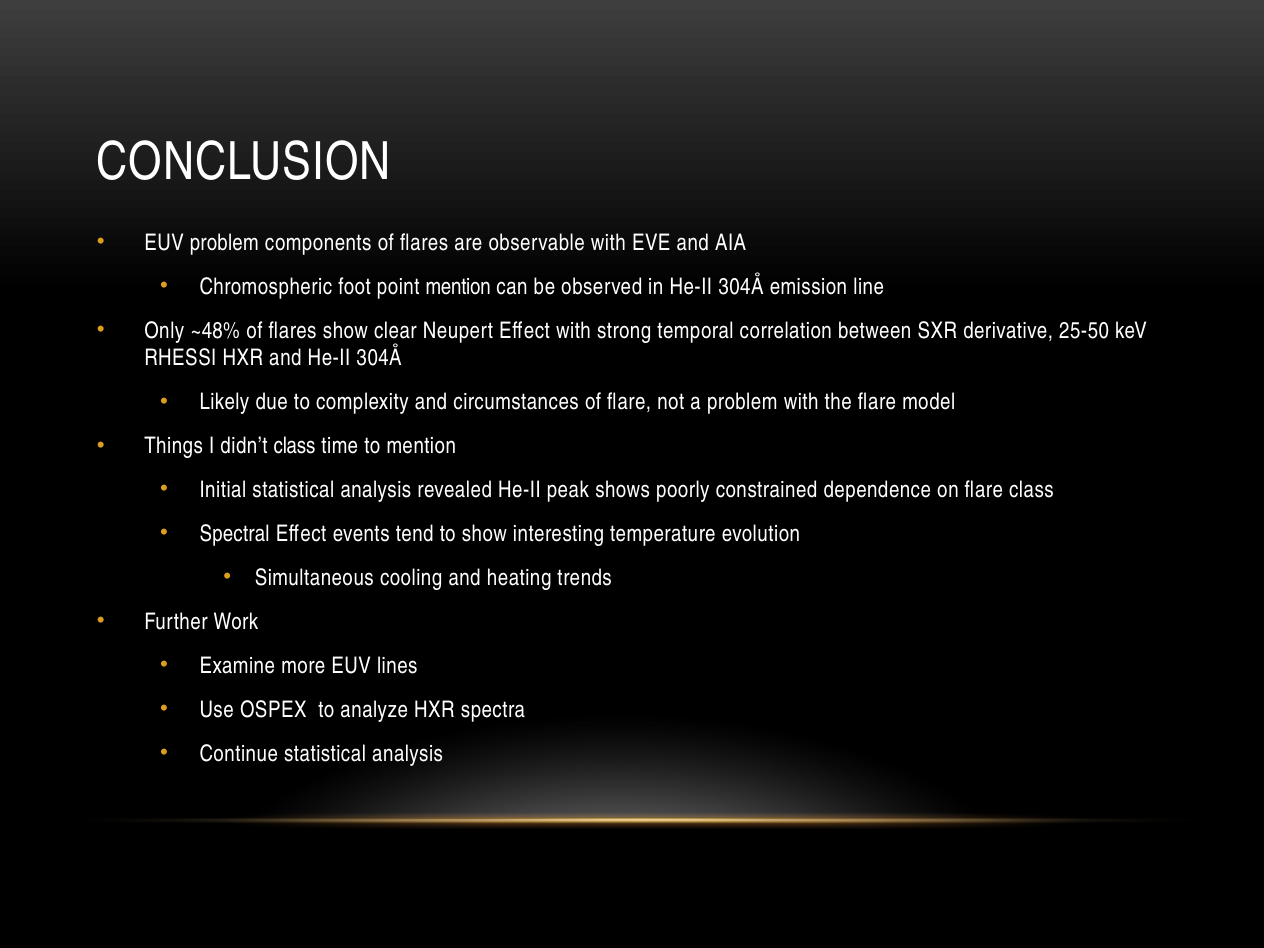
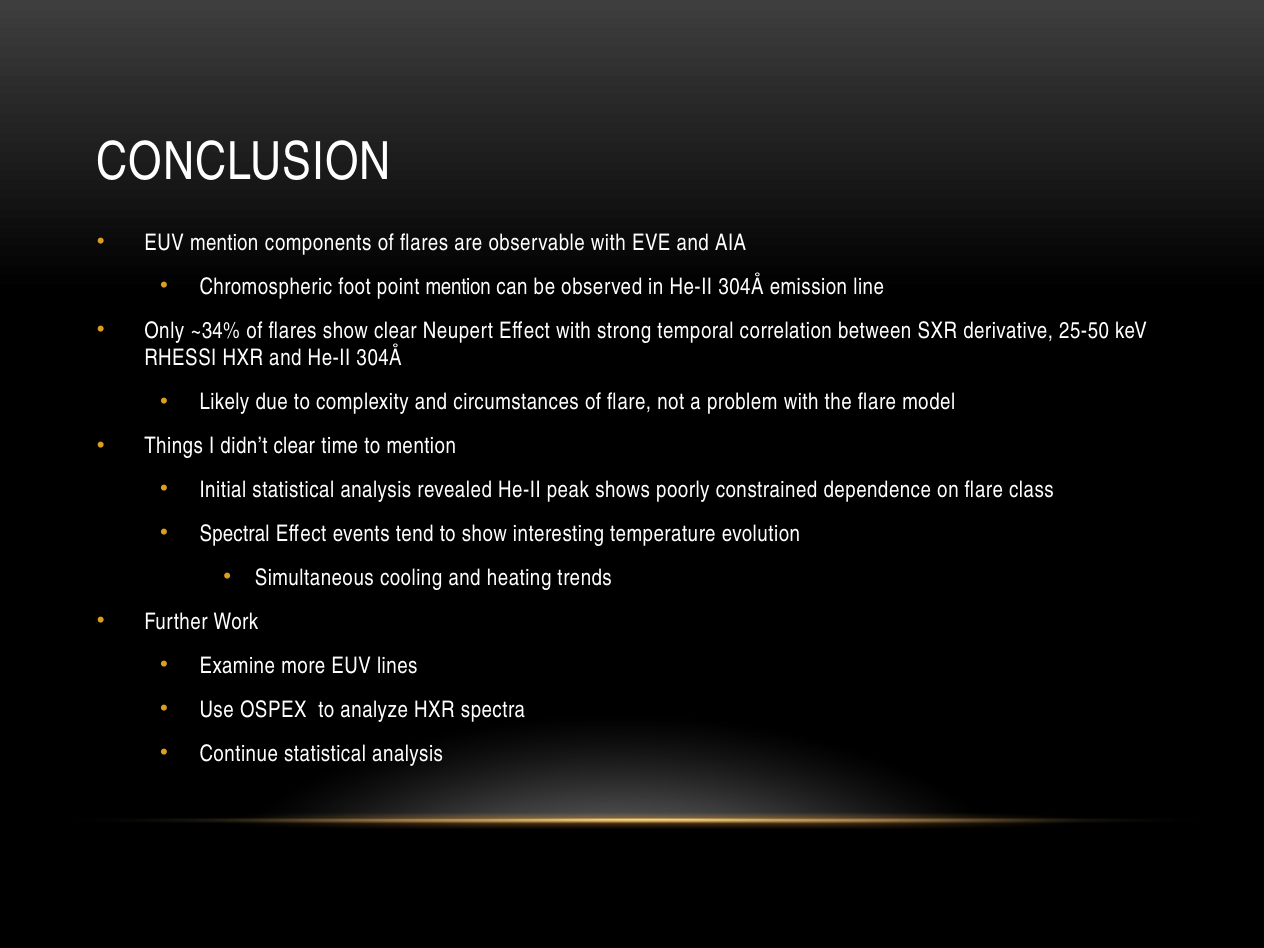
EUV problem: problem -> mention (224, 243)
~48%: ~48% -> ~34% (215, 331)
didn’t class: class -> clear (294, 446)
